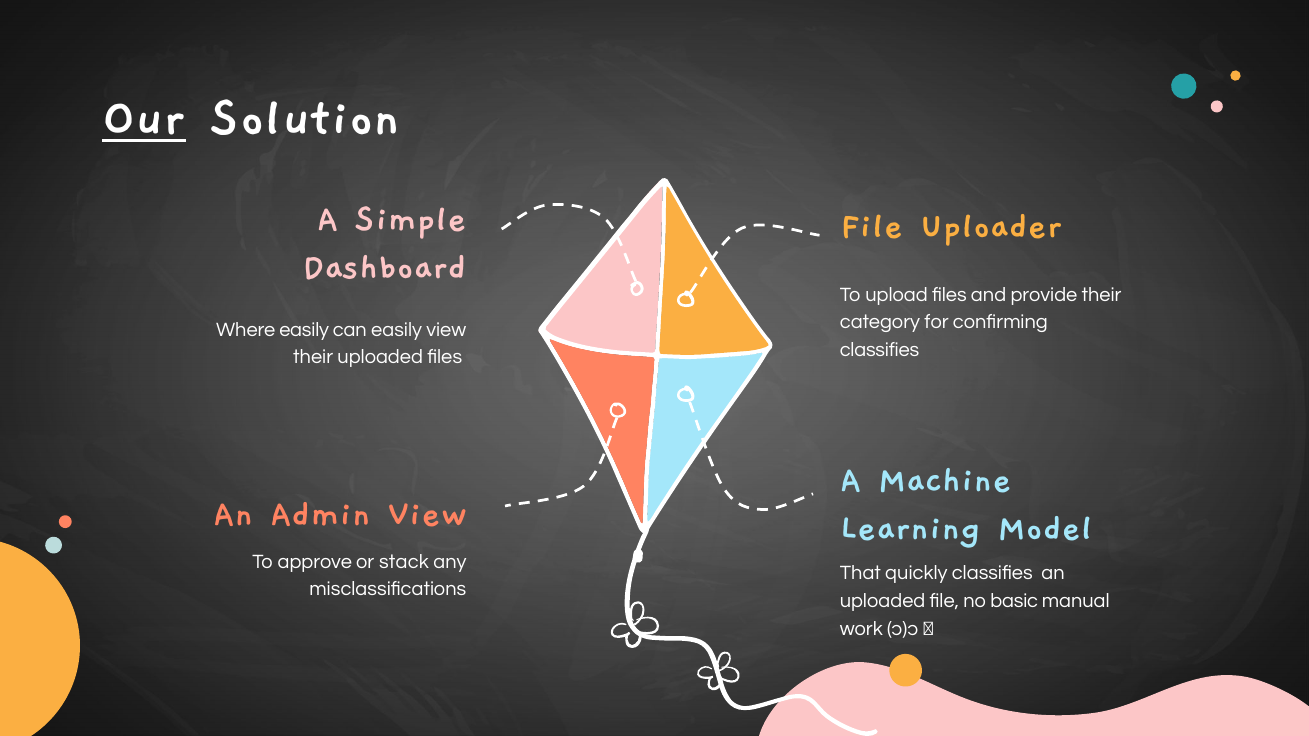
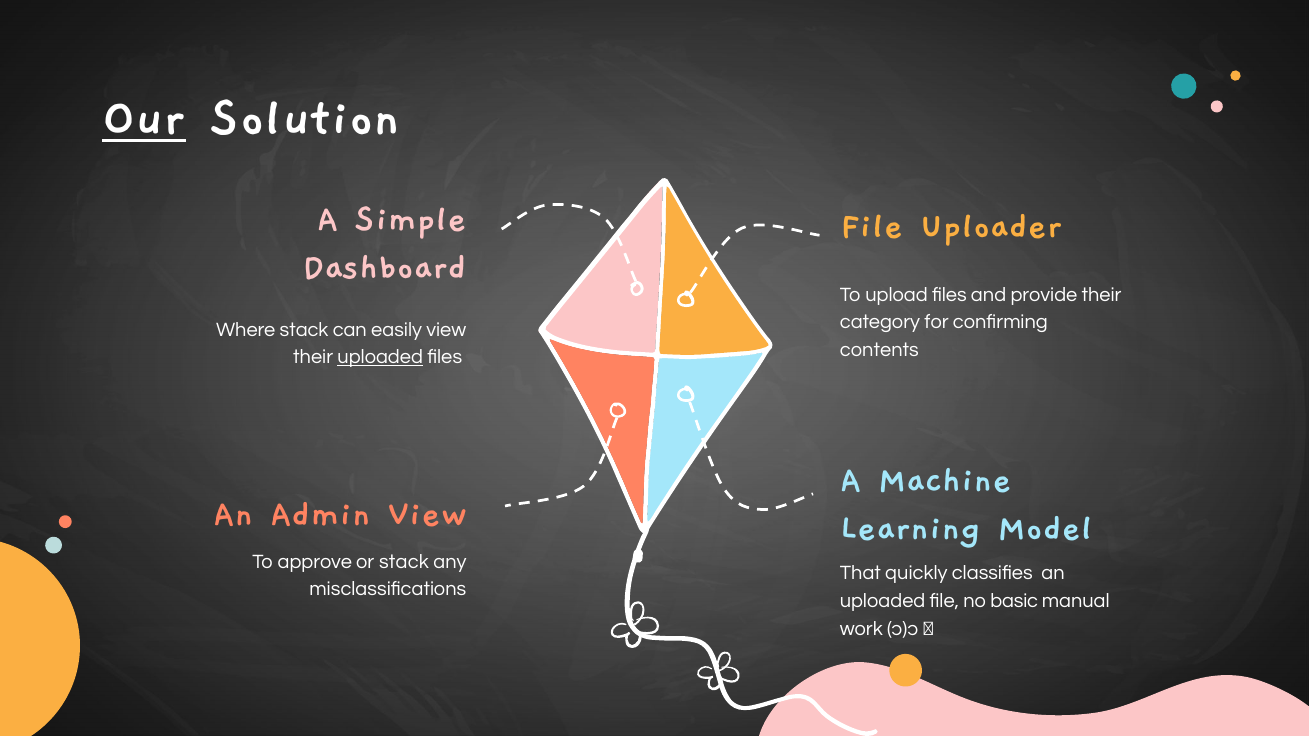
Where easily: easily -> stack (304, 330)
classifies: classifies -> contents (879, 350)
uploaded underline: none -> present (380, 357)
